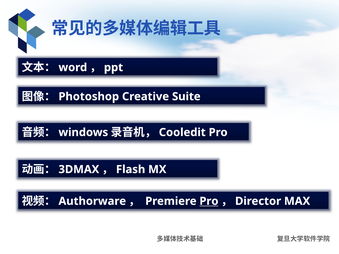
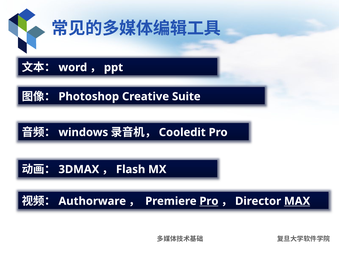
MAX underline: none -> present (297, 201)
